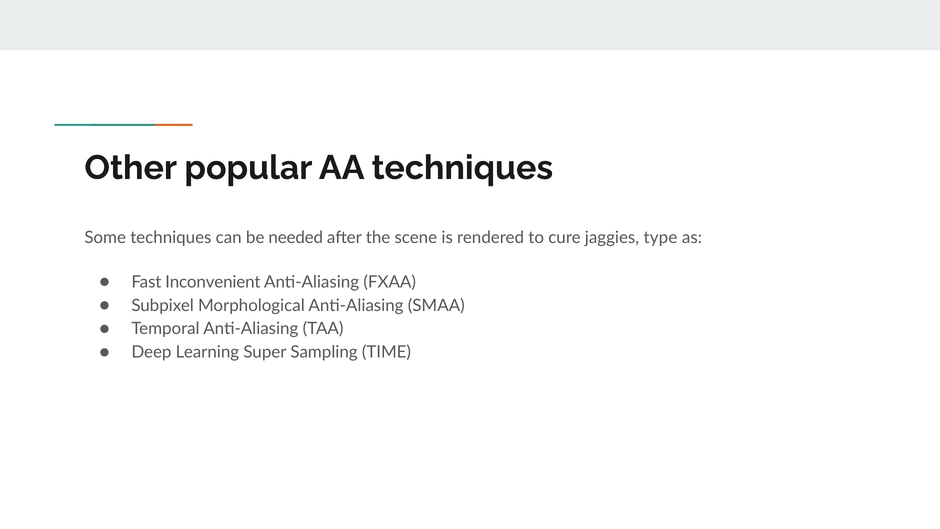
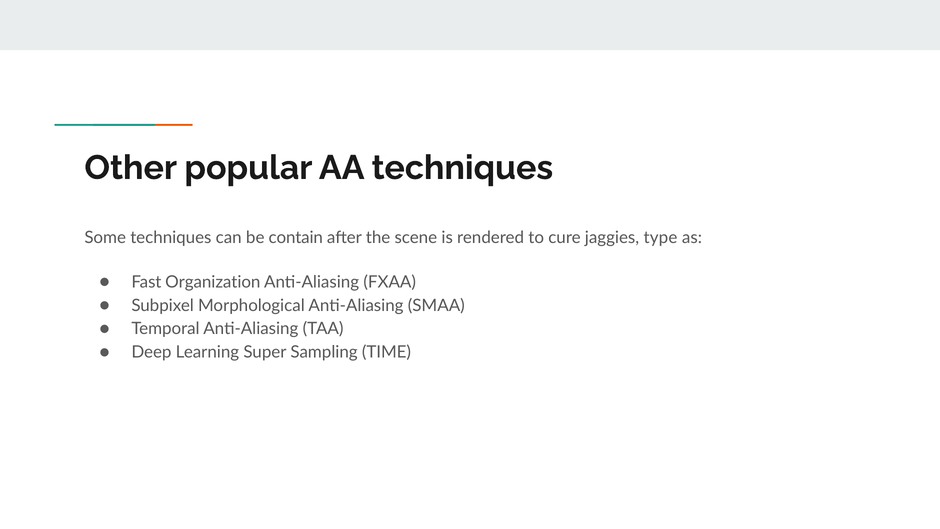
needed: needed -> contain (296, 238)
Inconvenient: Inconvenient -> Organization (213, 282)
